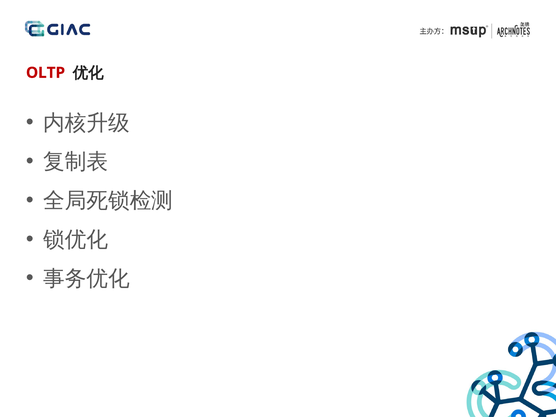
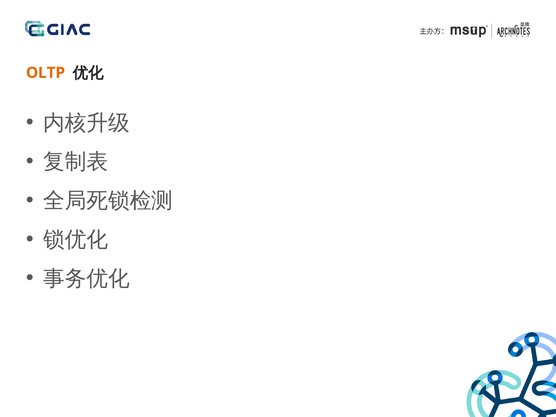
OLTP colour: red -> orange (46, 73)
